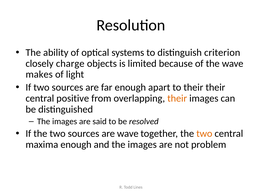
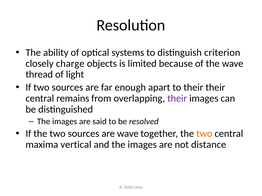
makes: makes -> thread (39, 75)
positive: positive -> remains (73, 99)
their colour: orange -> purple (177, 99)
maxima enough: enough -> vertical (76, 145)
problem: problem -> distance (209, 145)
